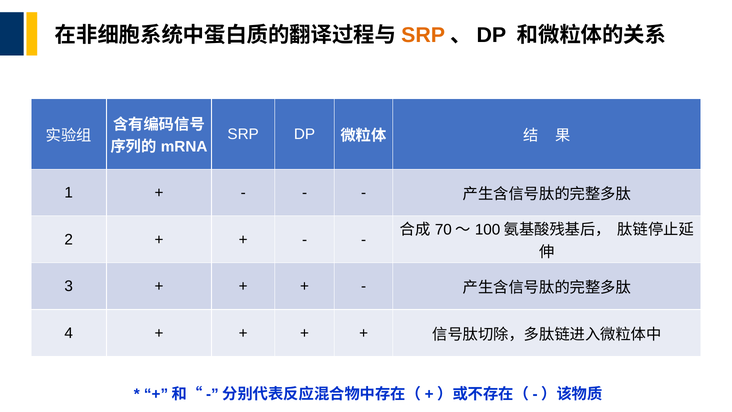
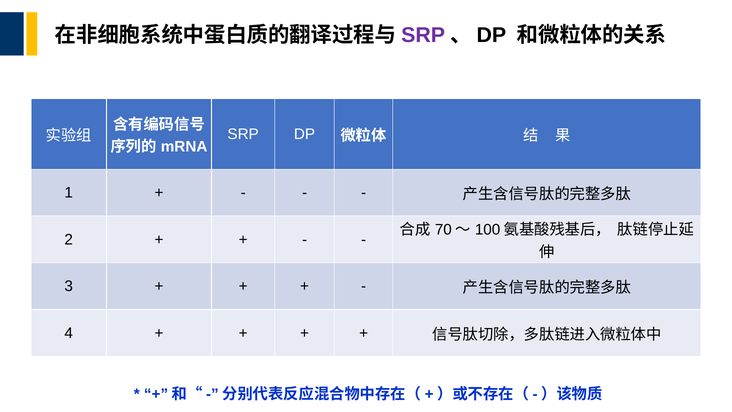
SRP colour: orange -> purple (423, 35)
